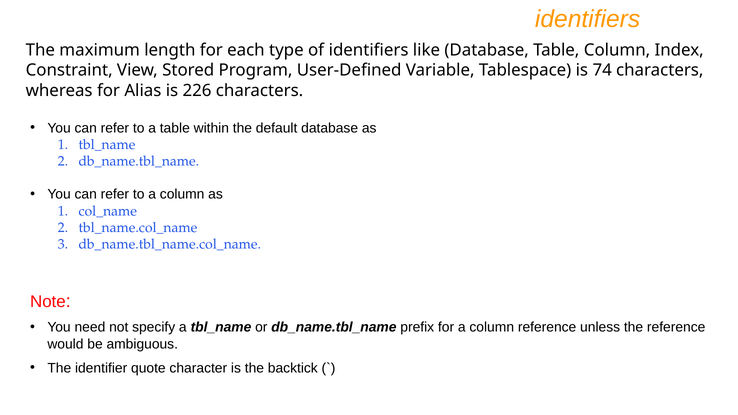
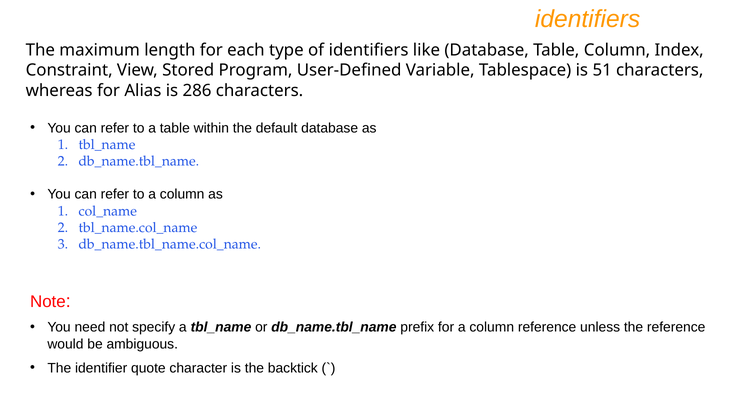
74: 74 -> 51 (602, 70)
226: 226 -> 286 (197, 91)
